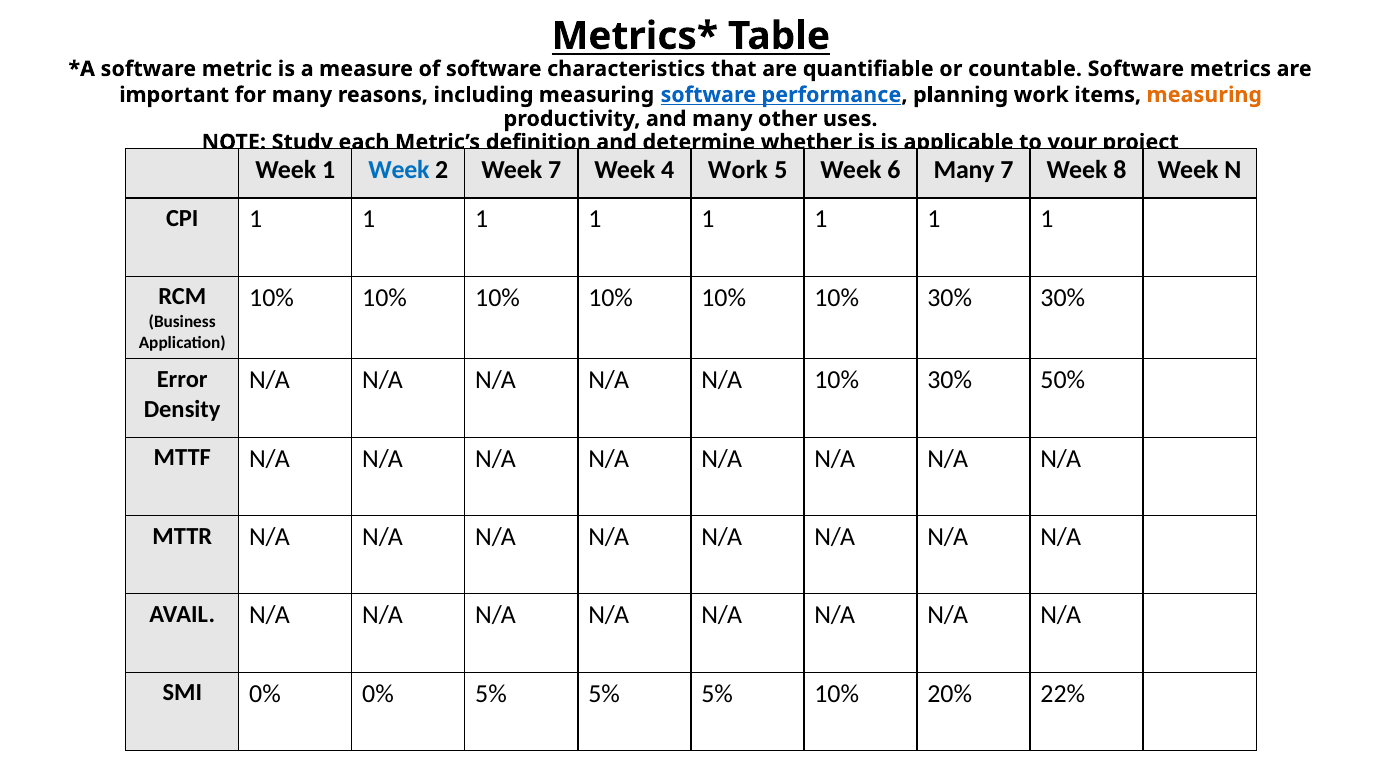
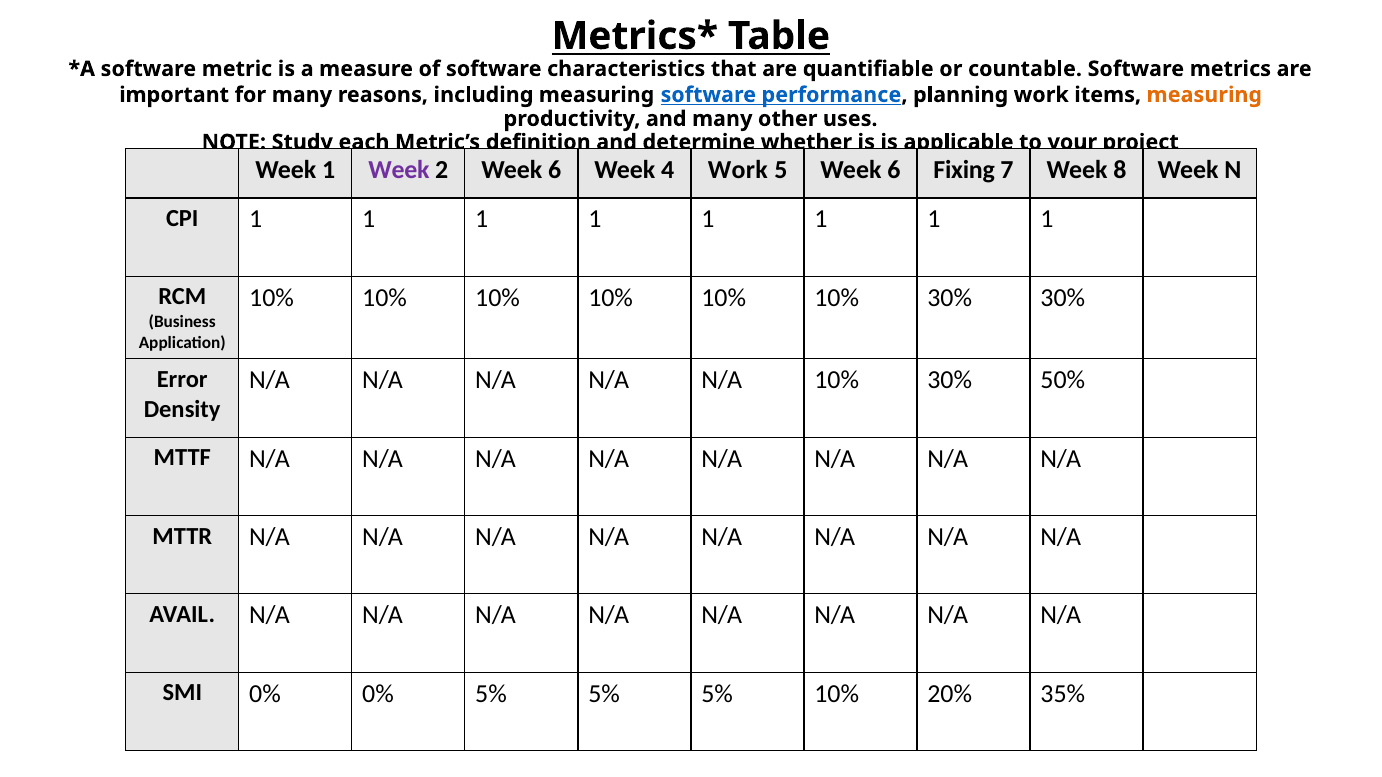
Week colour: blue -> purple (399, 170)
2 Week 7: 7 -> 6 (555, 170)
6 Many: Many -> Fixing (964, 170)
22%: 22% -> 35% (1063, 694)
